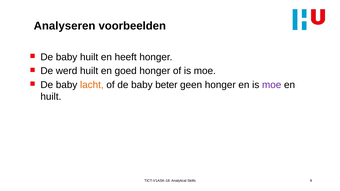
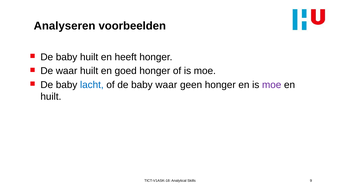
De werd: werd -> waar (67, 71)
lacht colour: orange -> blue (92, 85)
baby beter: beter -> waar (166, 85)
